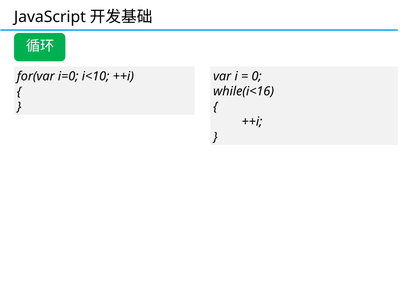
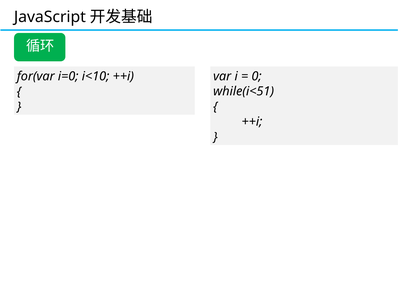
while(i<16: while(i<16 -> while(i<51 (244, 91)
